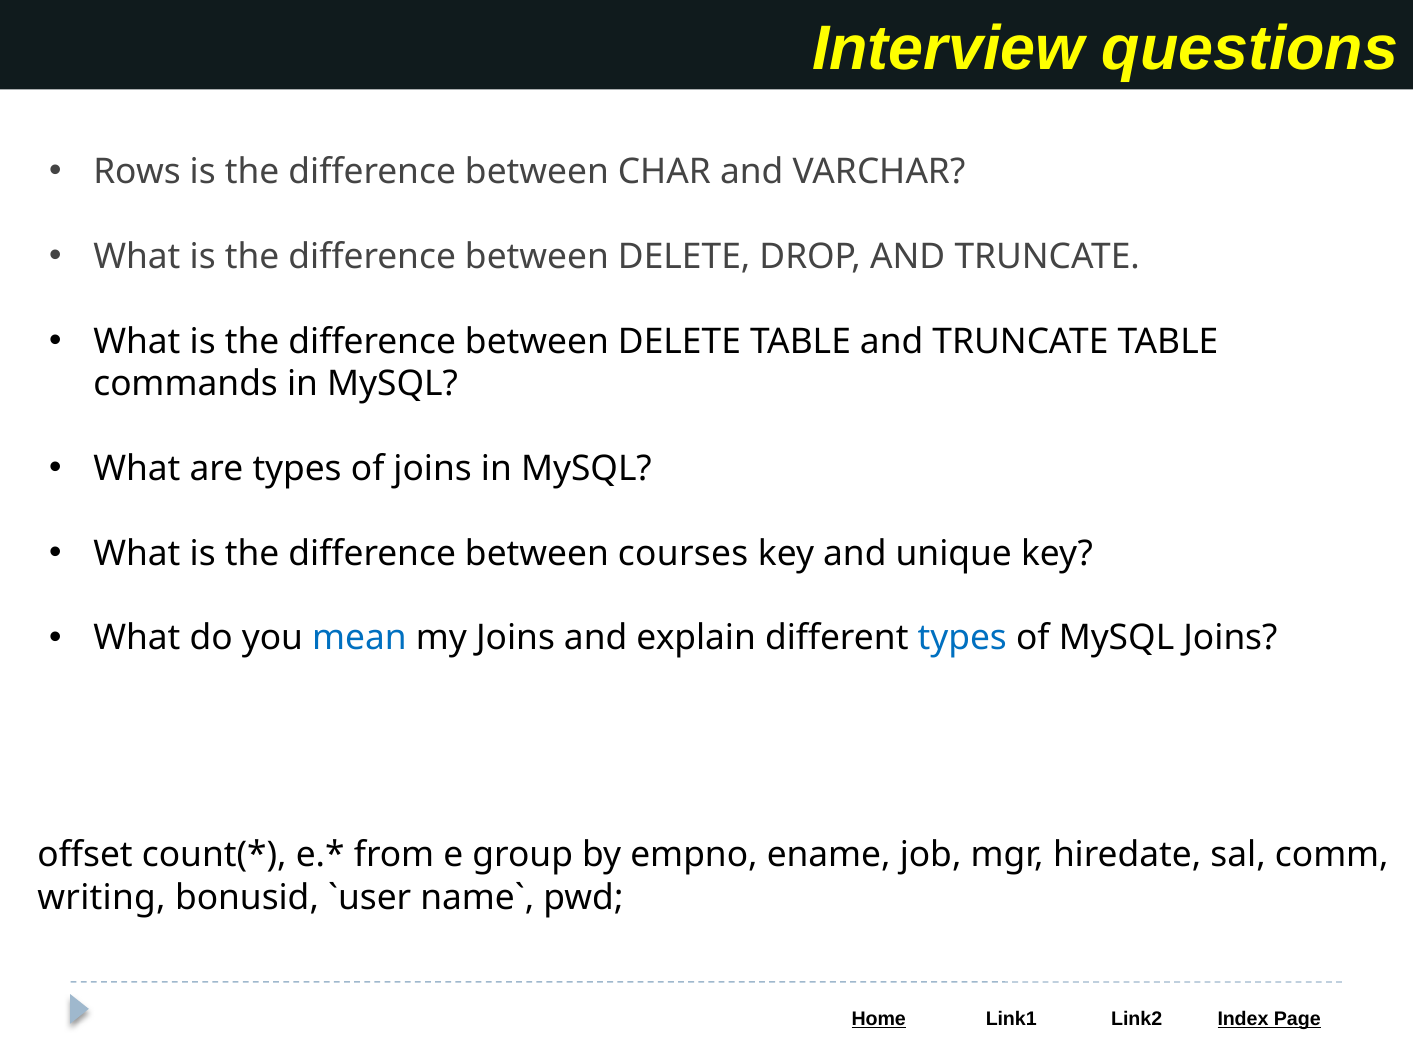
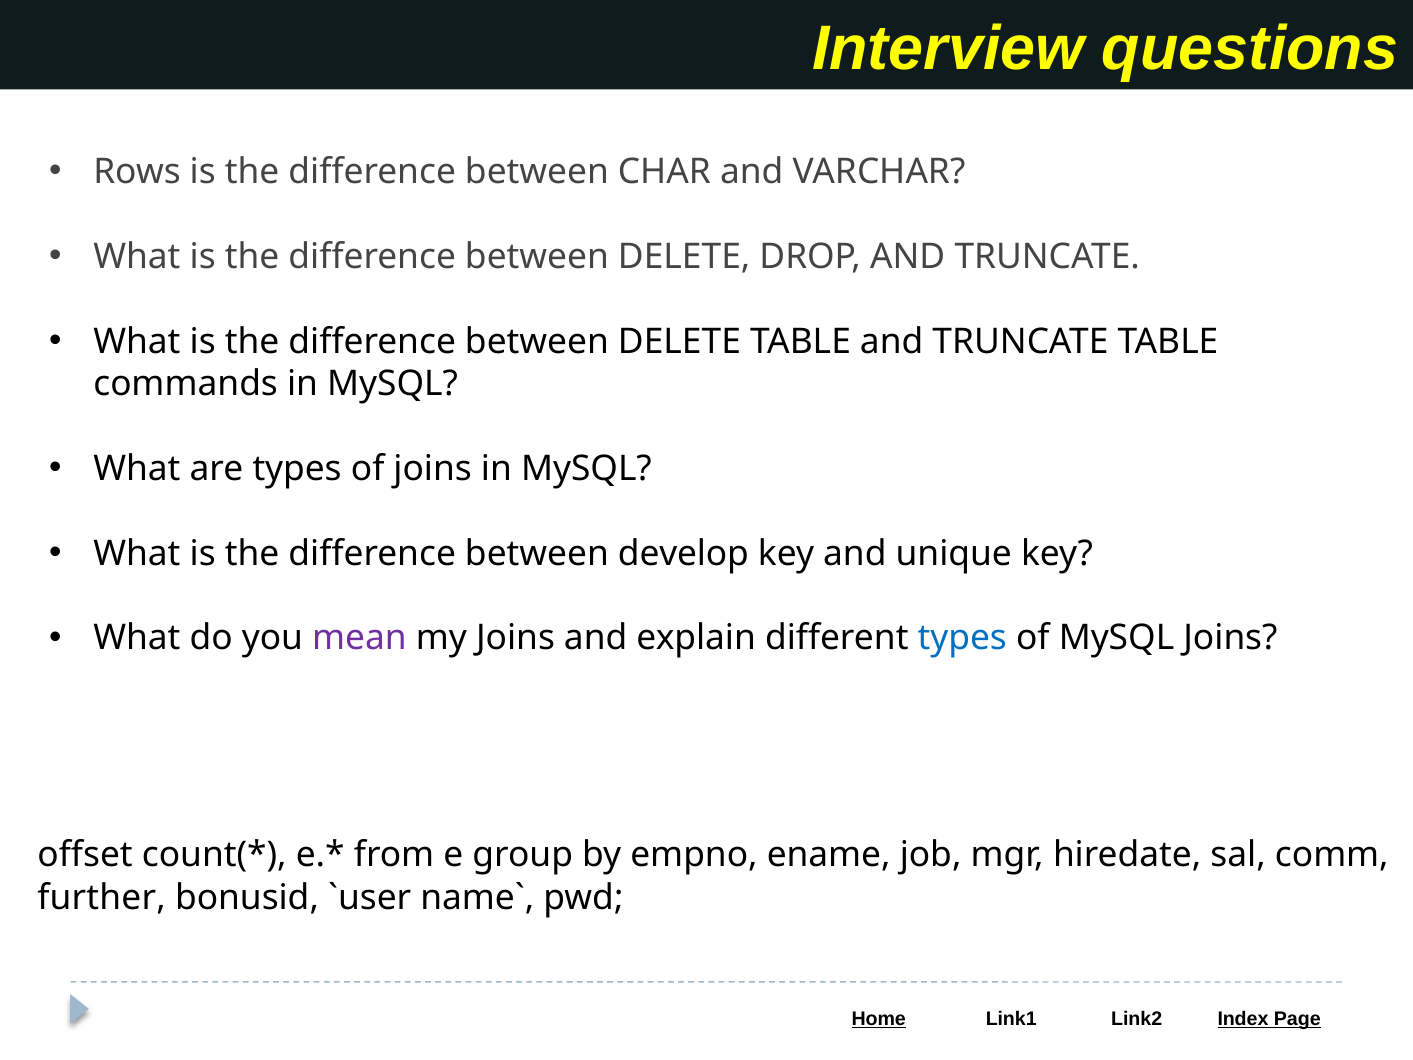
courses: courses -> develop (683, 553)
mean colour: blue -> purple (359, 638)
writing: writing -> further (102, 897)
